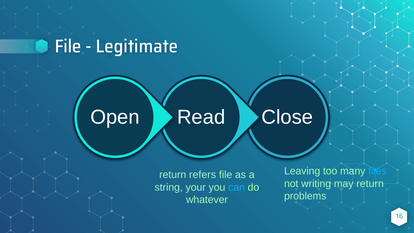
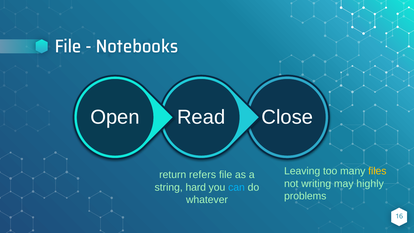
Legitimate: Legitimate -> Notebooks (137, 47)
files colour: light blue -> yellow (377, 171)
may return: return -> highly (370, 184)
your: your -> hard (196, 187)
